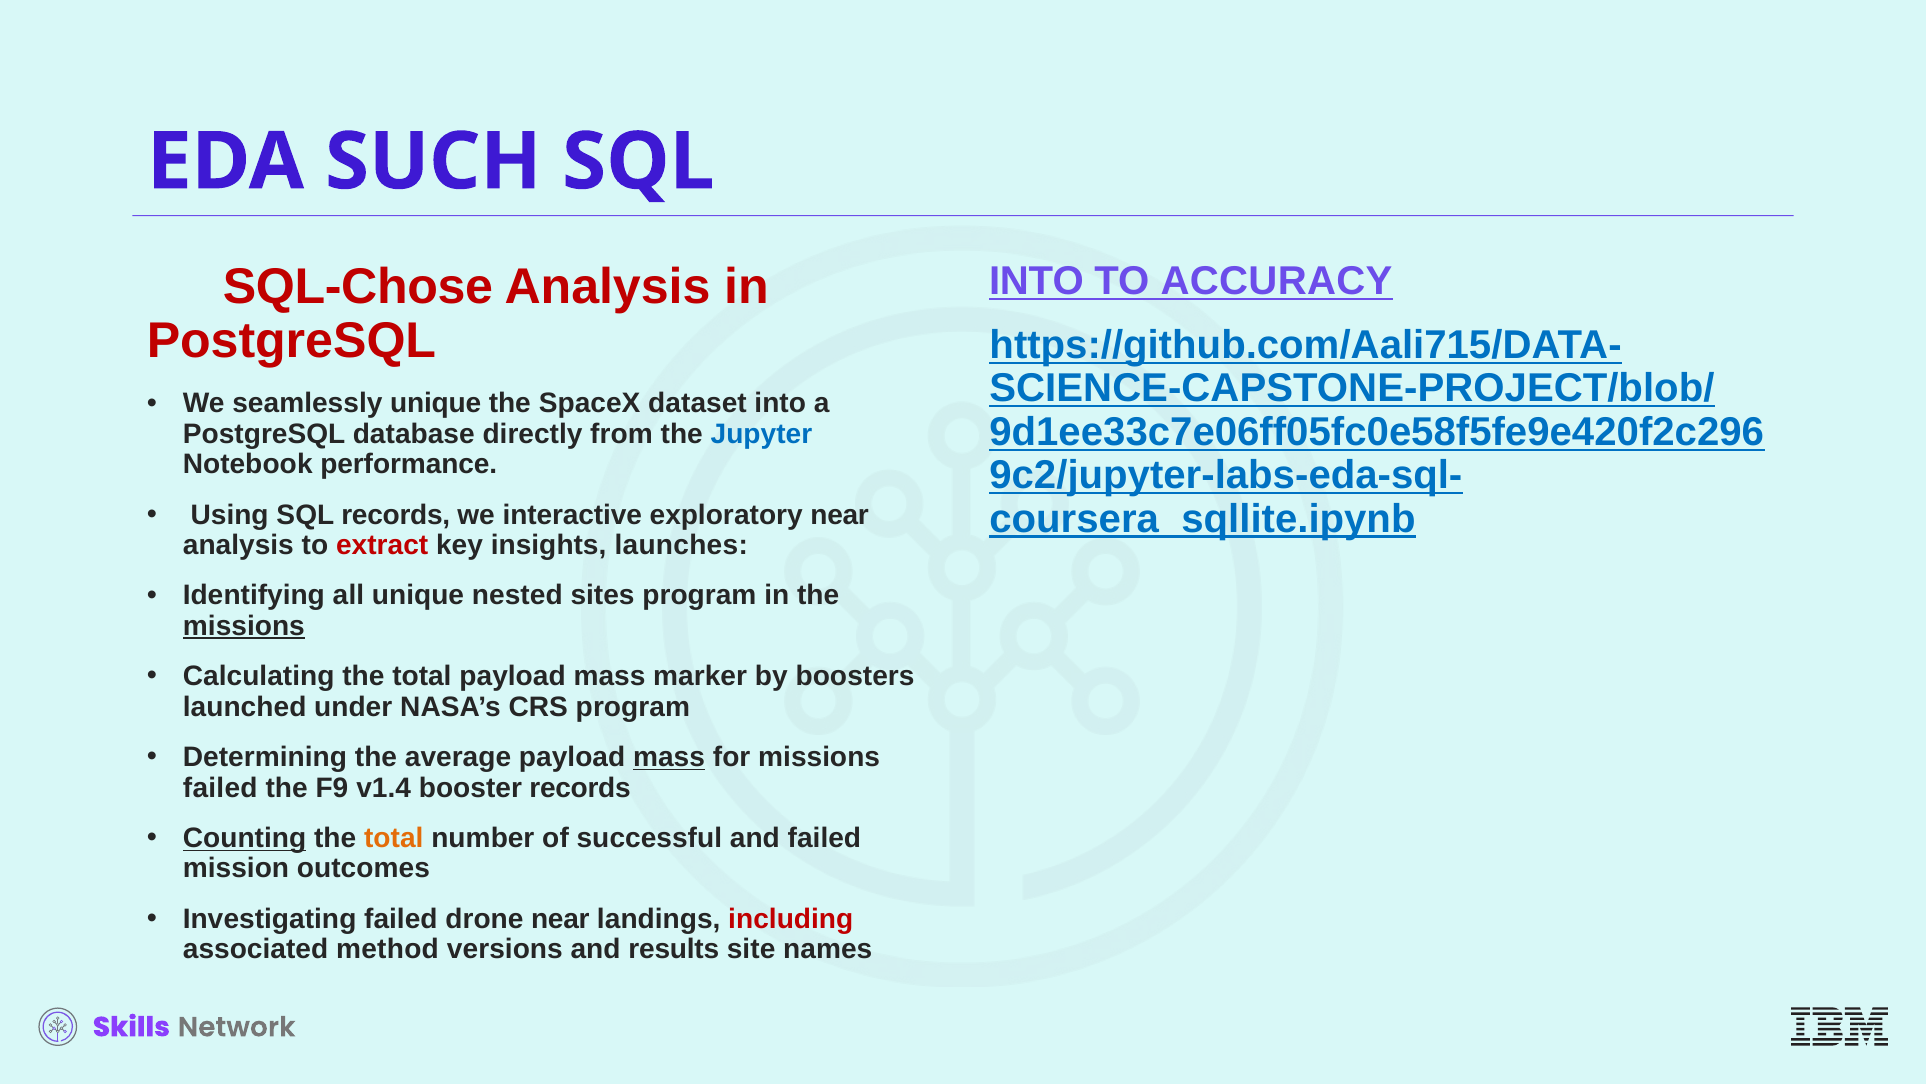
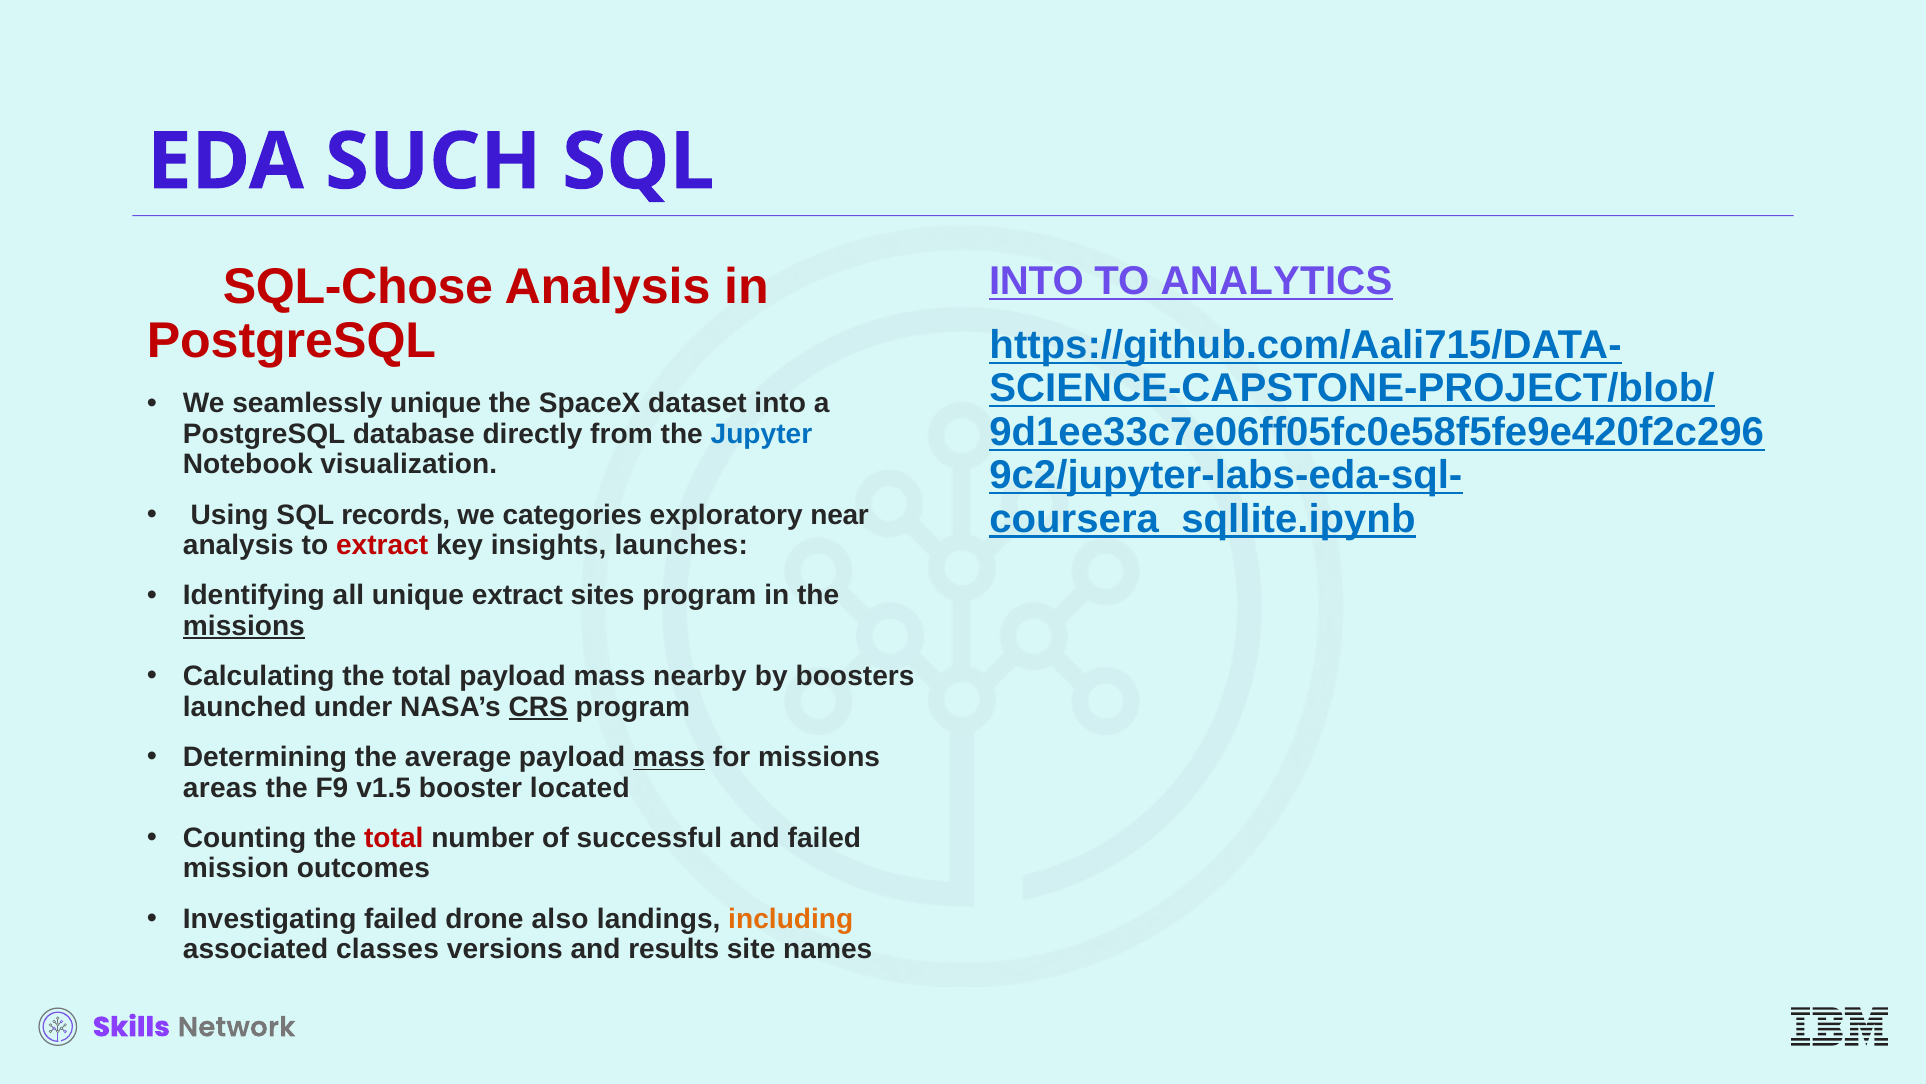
ACCURACY: ACCURACY -> ANALYTICS (1277, 282)
performance: performance -> visualization (409, 464)
interactive: interactive -> categories (572, 515)
unique nested: nested -> extract (517, 595)
marker: marker -> nearby (700, 676)
CRS underline: none -> present (538, 707)
failed: failed -> areas (220, 787)
v1.4: v1.4 -> v1.5 (384, 787)
booster records: records -> located (580, 787)
Counting underline: present -> none (245, 838)
total colour: orange -> red (394, 838)
drone near: near -> also (560, 919)
including colour: red -> orange (791, 919)
method: method -> classes (387, 949)
